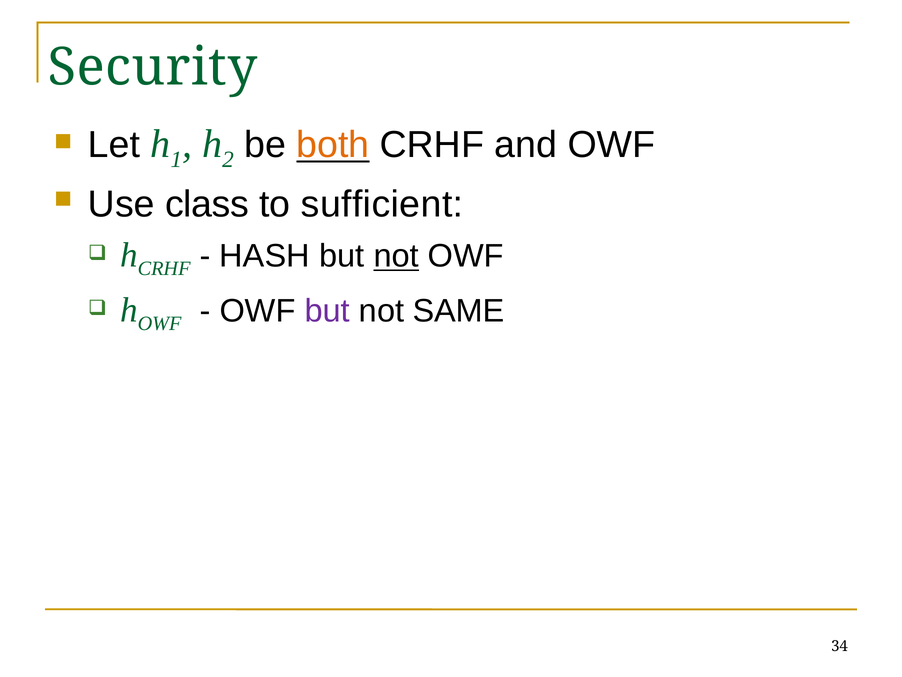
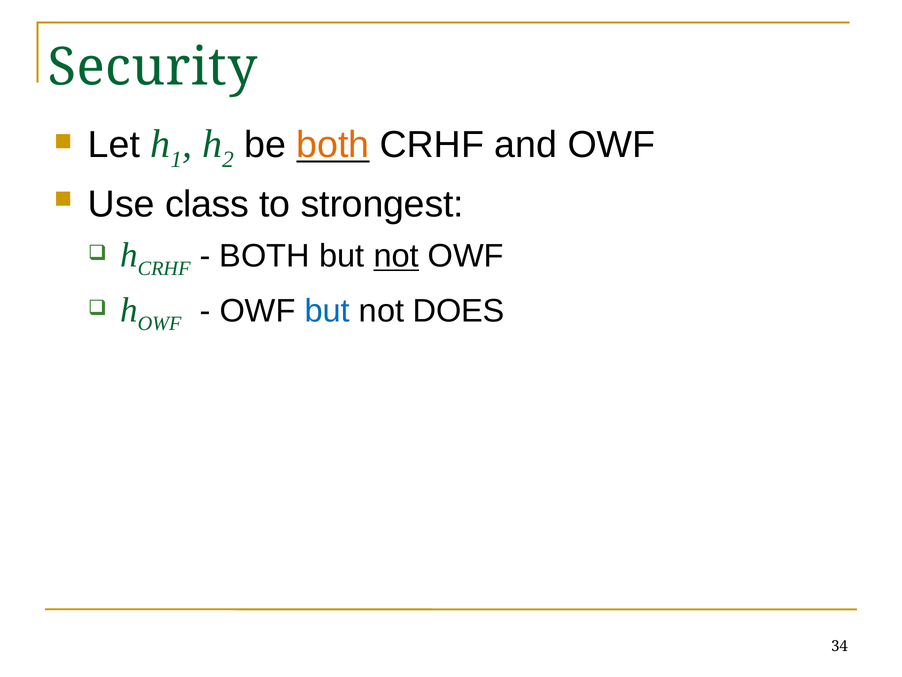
sufficient: sufficient -> strongest (382, 204)
HASH: HASH -> BOTH (265, 256)
but colour: purple -> blue (327, 311)
SAME: SAME -> DOES (459, 311)
